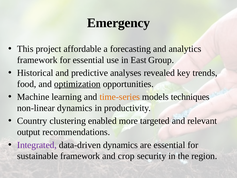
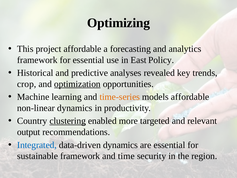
Emergency: Emergency -> Optimizing (119, 23)
Group: Group -> Policy (161, 60)
food: food -> crop (27, 84)
models techniques: techniques -> affordable (190, 97)
clustering underline: none -> present (68, 121)
Integrated colour: purple -> blue (37, 145)
crop: crop -> time (126, 156)
